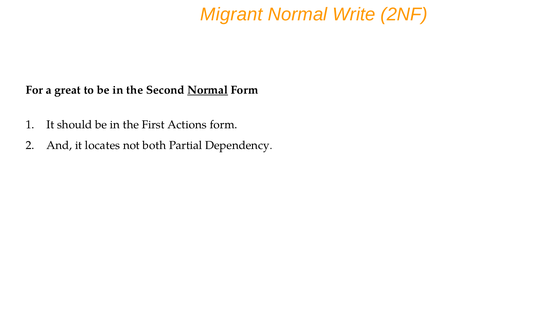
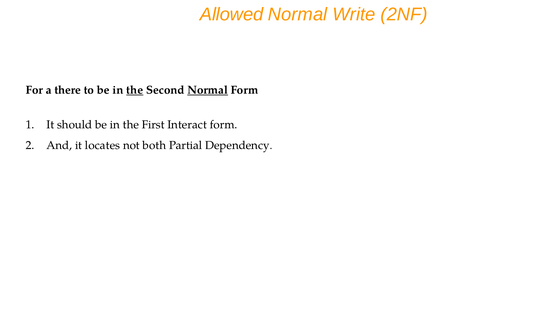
Migrant: Migrant -> Allowed (232, 14)
great: great -> there (68, 90)
the underline: none -> present (135, 90)
Actions: Actions -> Interact (187, 125)
